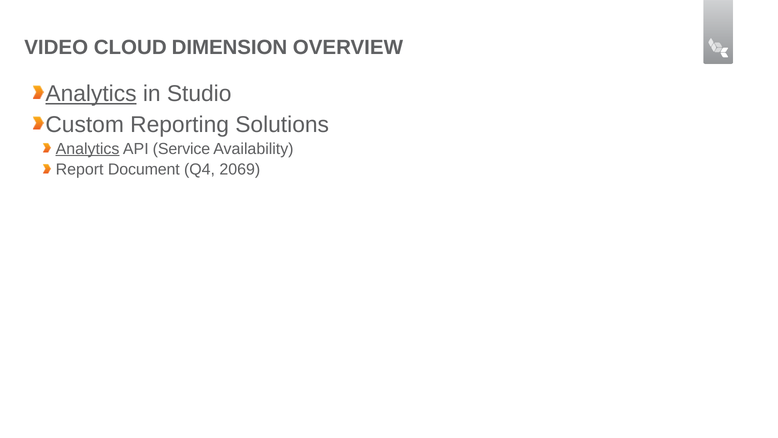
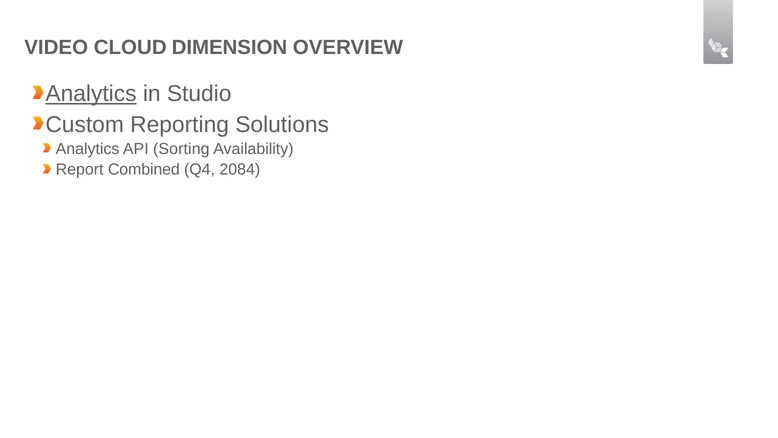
Analytics underline: present -> none (88, 149)
Service: Service -> Sorting (181, 149)
Document: Document -> Combined (144, 169)
2069: 2069 -> 2084 (240, 169)
